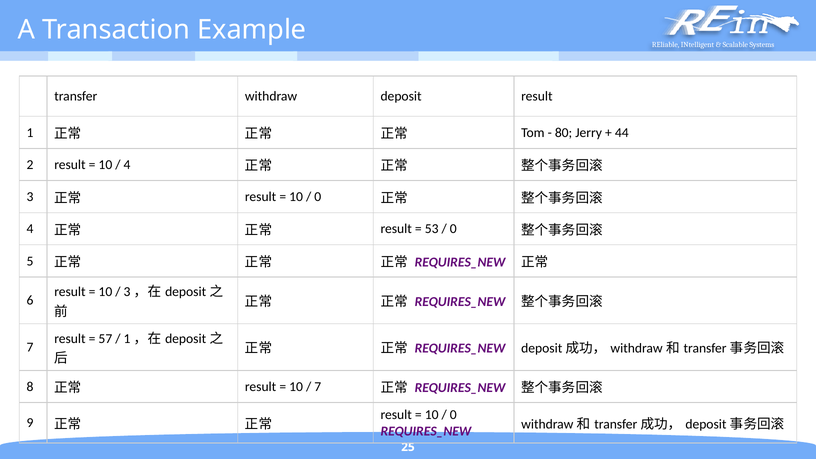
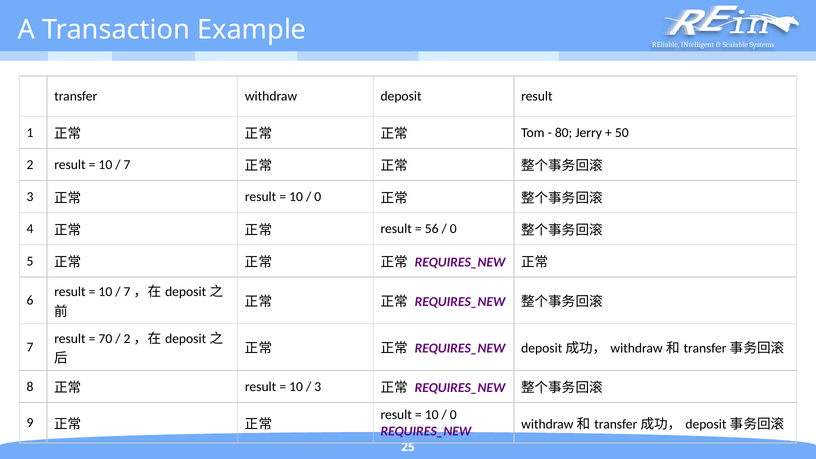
44: 44 -> 50 (622, 133)
4: 4 -> 7 (127, 165)
53: 53 -> 56 (432, 229)
3: 3 -> 7 (127, 292)
57: 57 -> 70 (105, 339)
1: 1 -> 2 (127, 339)
7: 7 -> 3 (318, 387)
